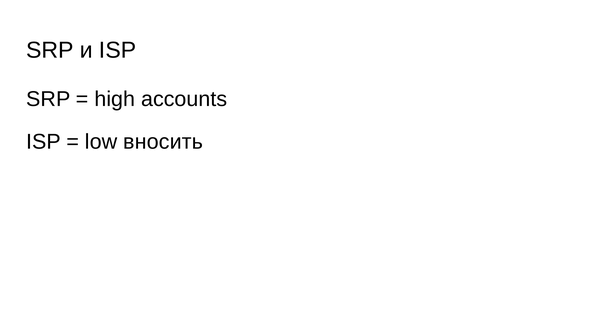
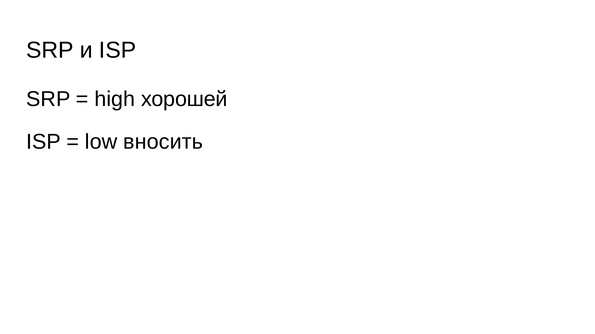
accounts: accounts -> хорошей (184, 99)
